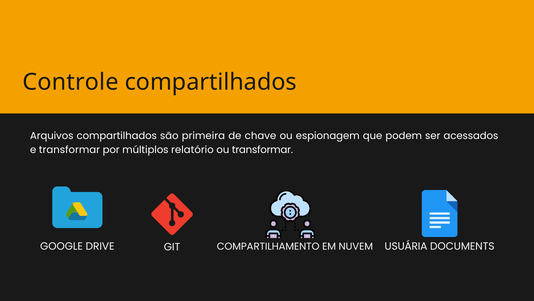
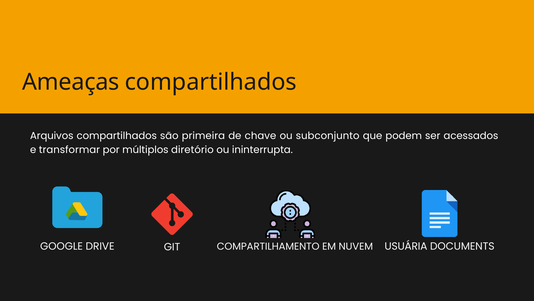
Controle: Controle -> Ameaças (71, 82)
espionagem: espionagem -> subconjunto (328, 136)
relatório: relatório -> diretório (192, 150)
ou transformar: transformar -> ininterrupta (262, 150)
